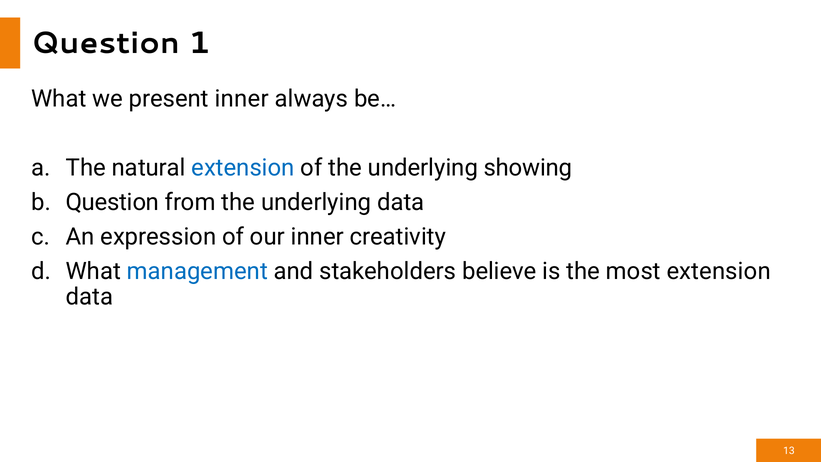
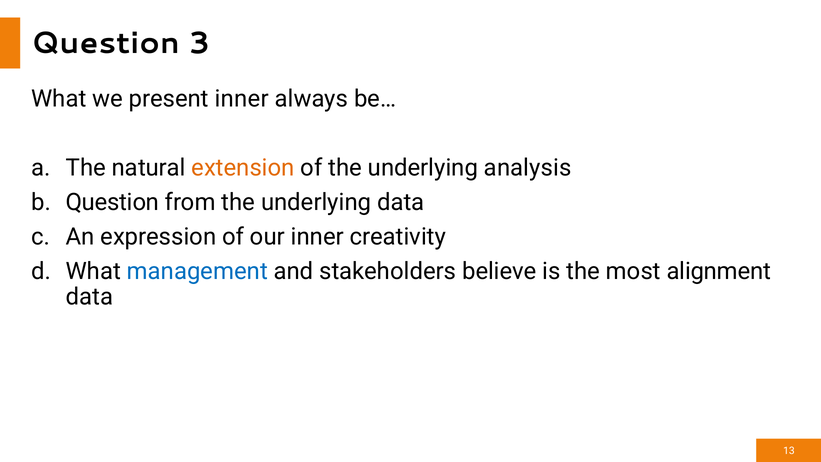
1: 1 -> 3 (199, 43)
extension colour: blue -> orange (243, 168)
showing: showing -> analysis (528, 168)
most extension: extension -> alignment (719, 271)
